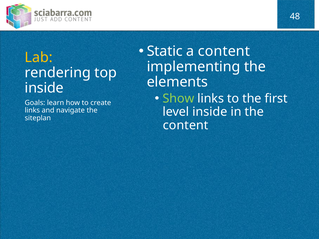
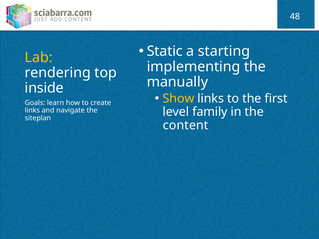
a content: content -> starting (224, 51)
elements: elements -> manually (177, 82)
Show colour: light green -> yellow (178, 99)
level inside: inside -> family (210, 112)
